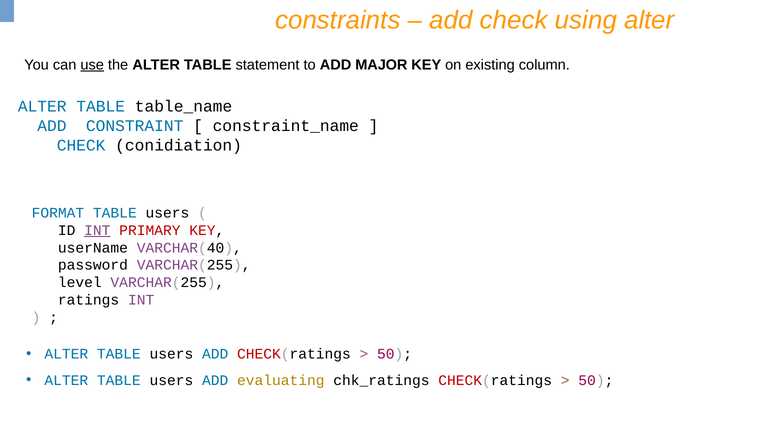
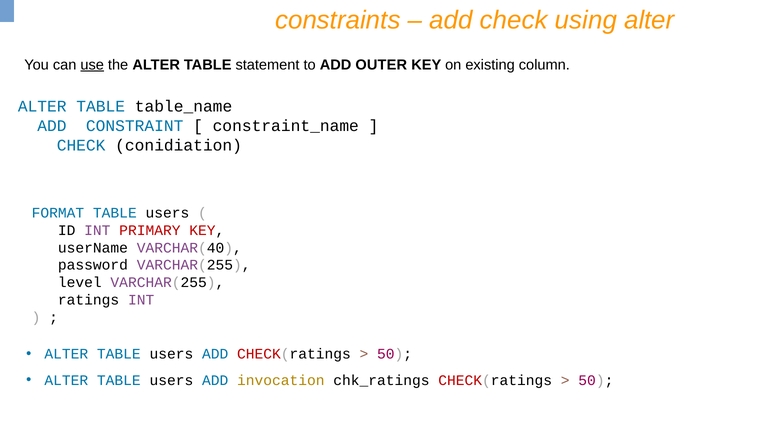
MAJOR: MAJOR -> OUTER (381, 65)
INT underline: present -> none (97, 231)
evaluating: evaluating -> invocation (281, 381)
